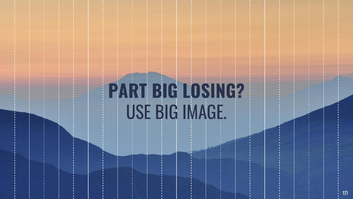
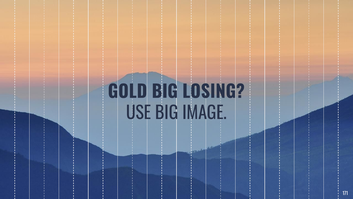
PART: PART -> GOLD (128, 92)
